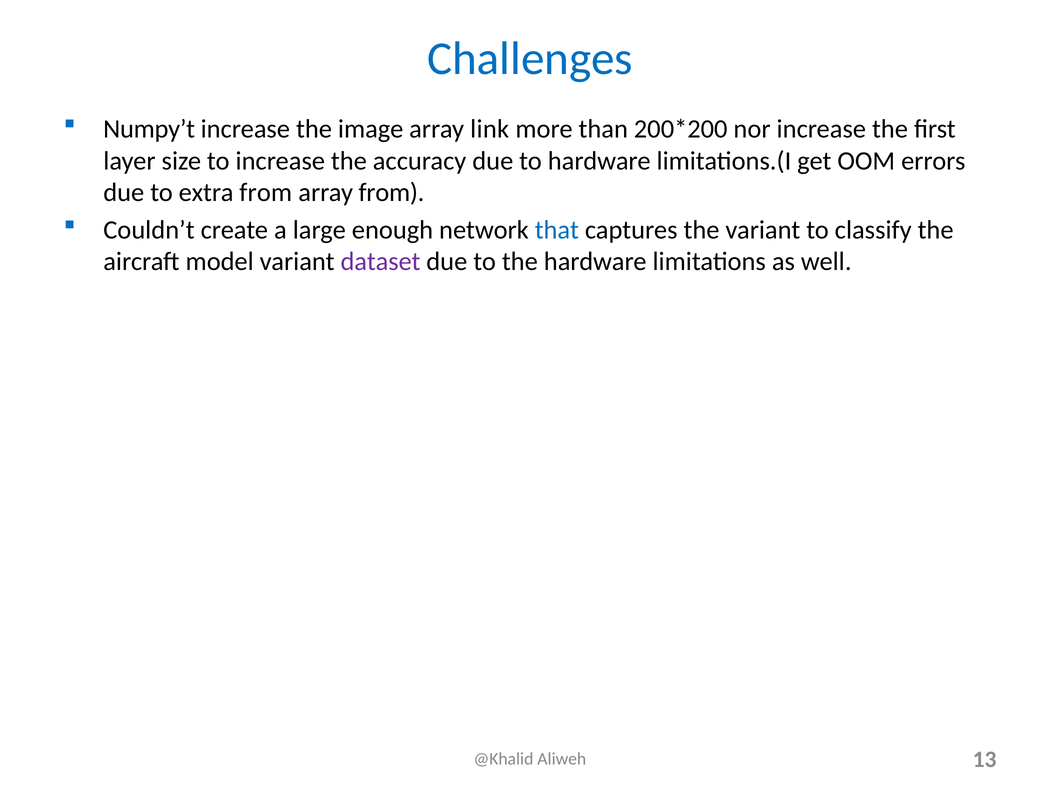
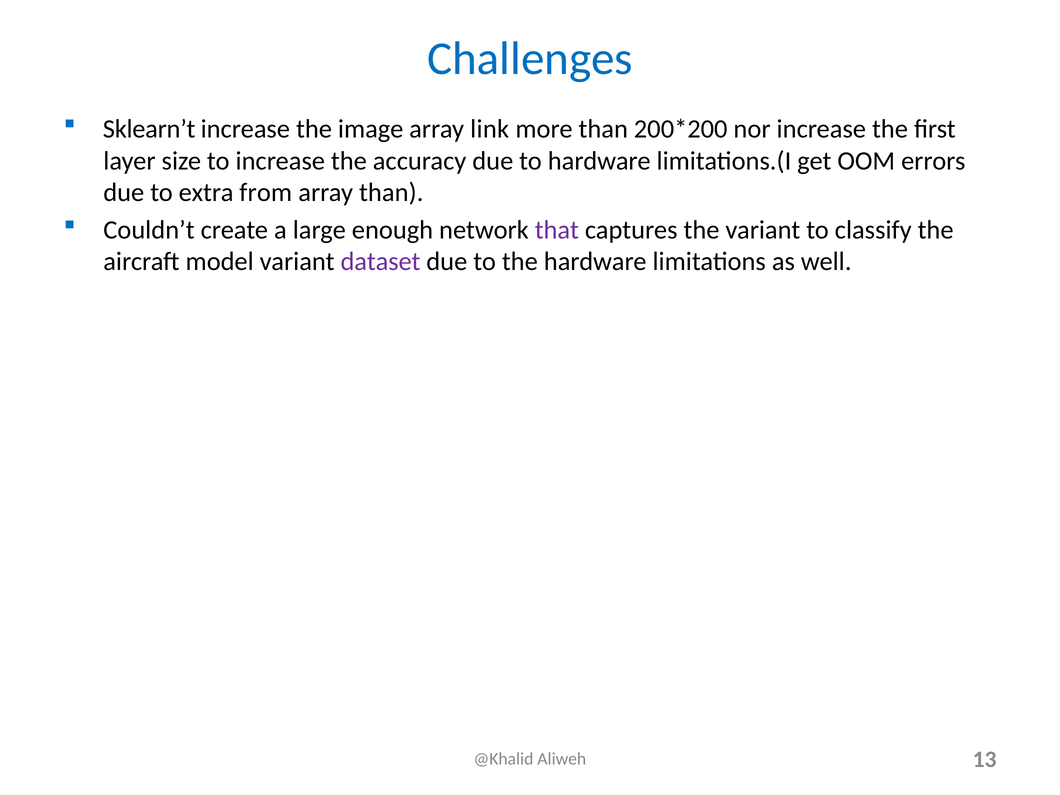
Numpy’t: Numpy’t -> Sklearn’t (149, 129)
array from: from -> than (391, 193)
that colour: blue -> purple (557, 230)
